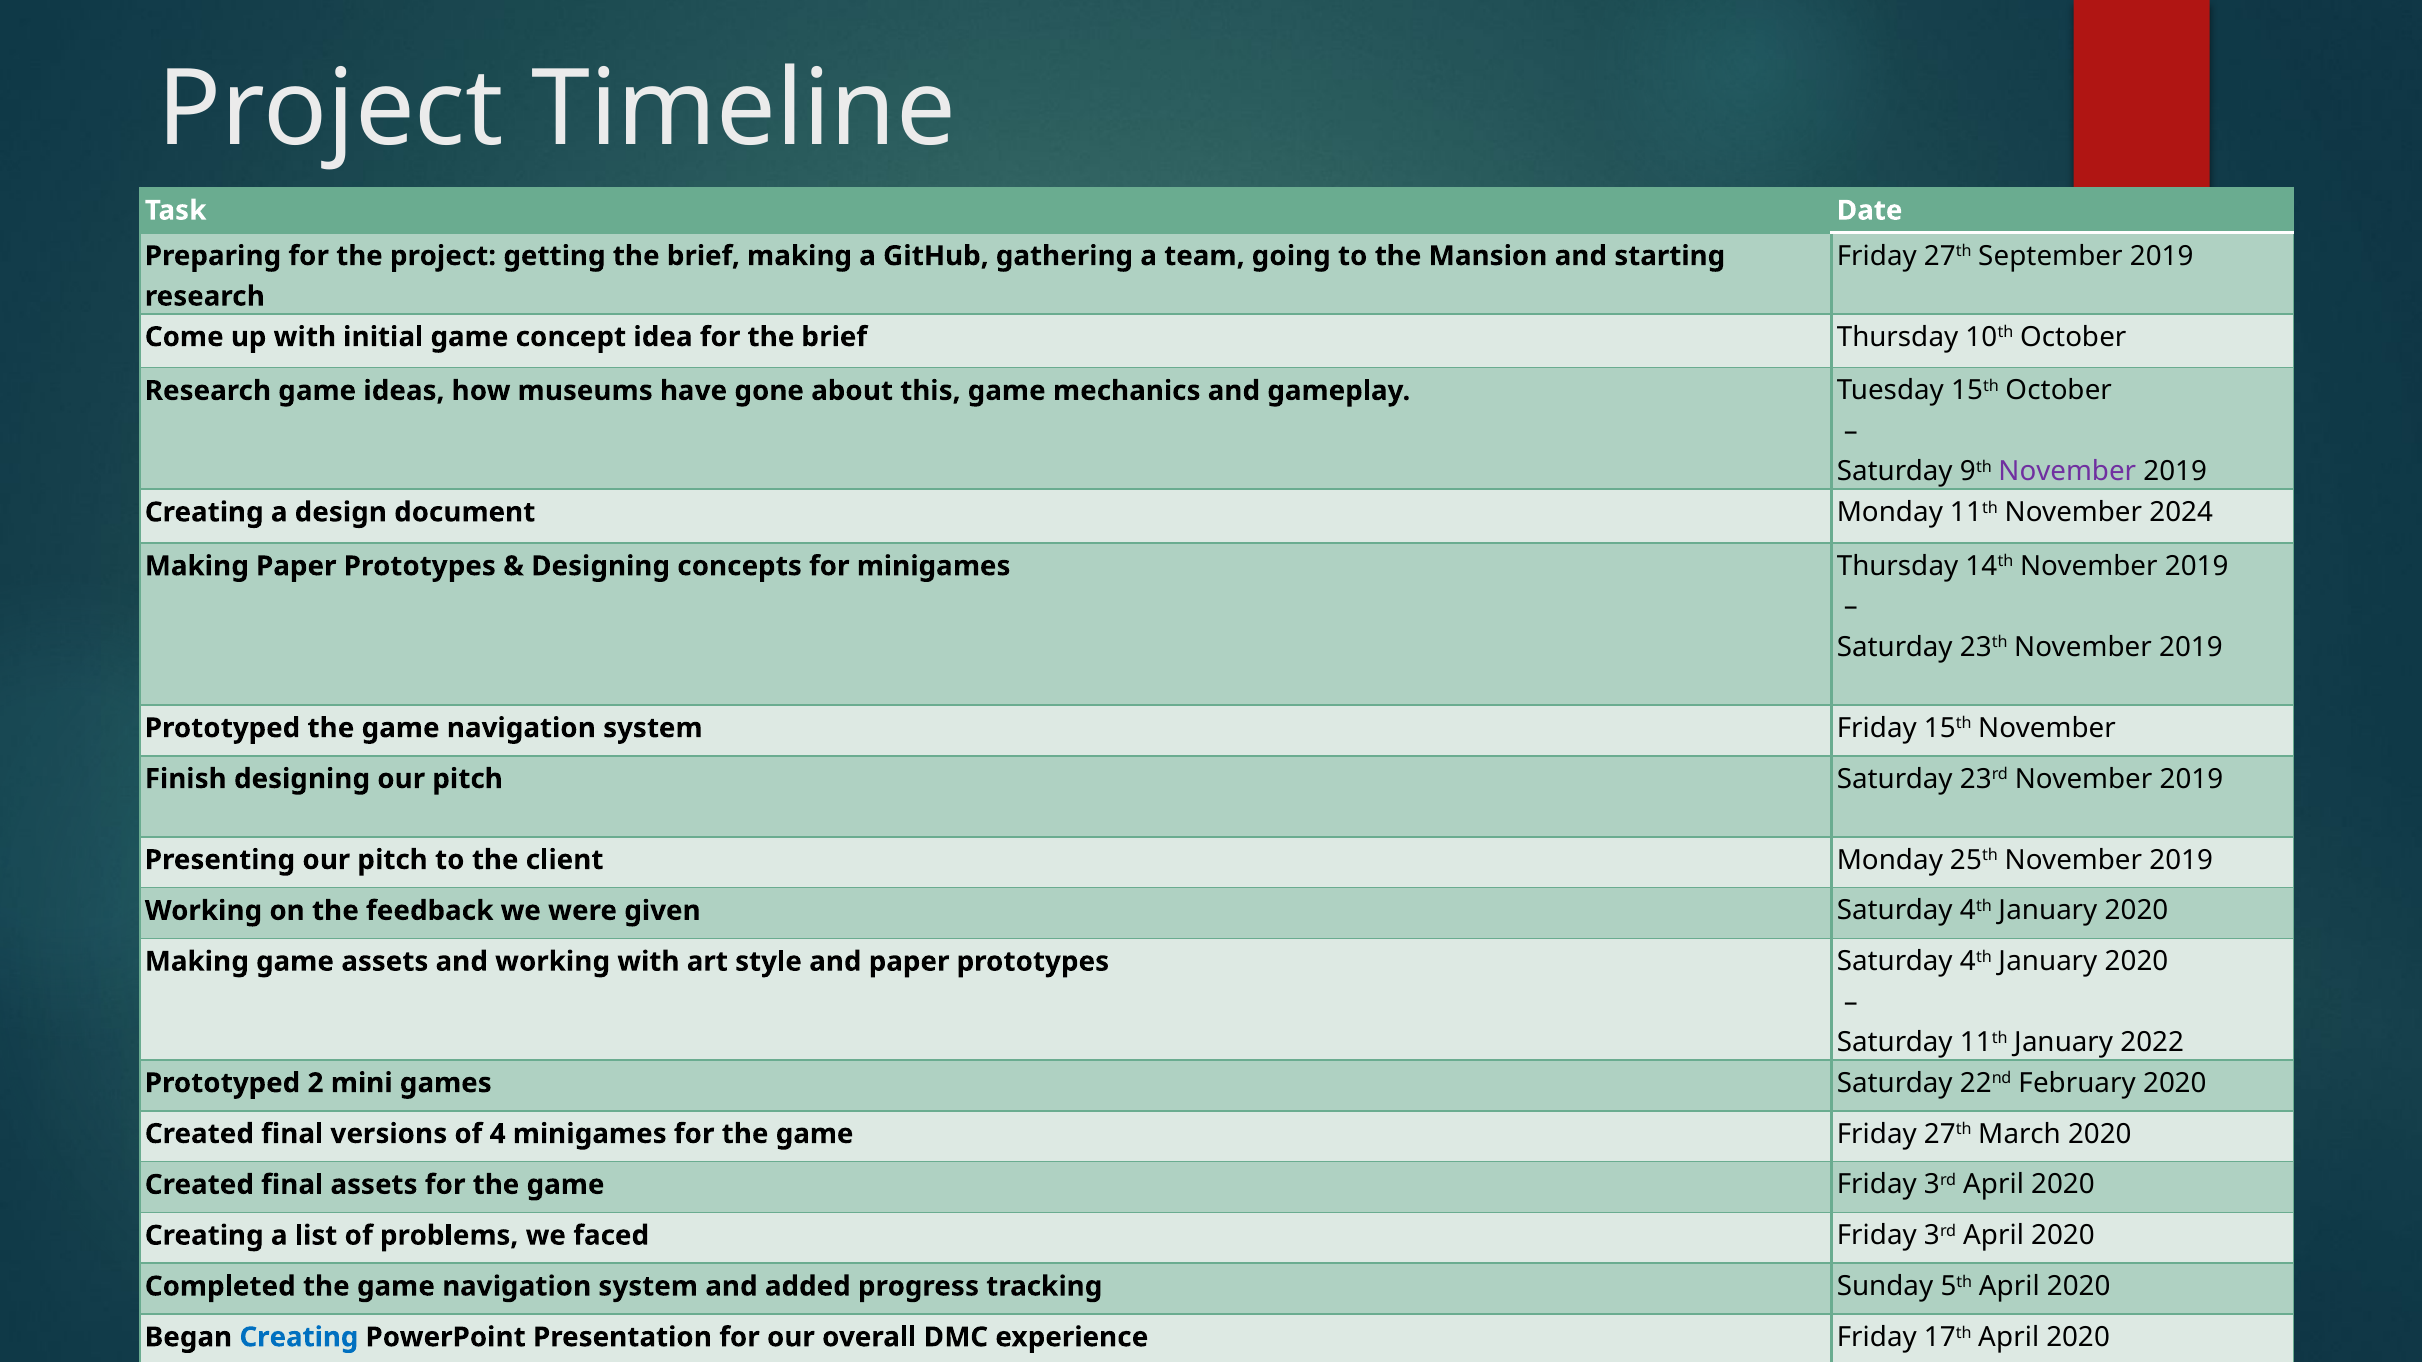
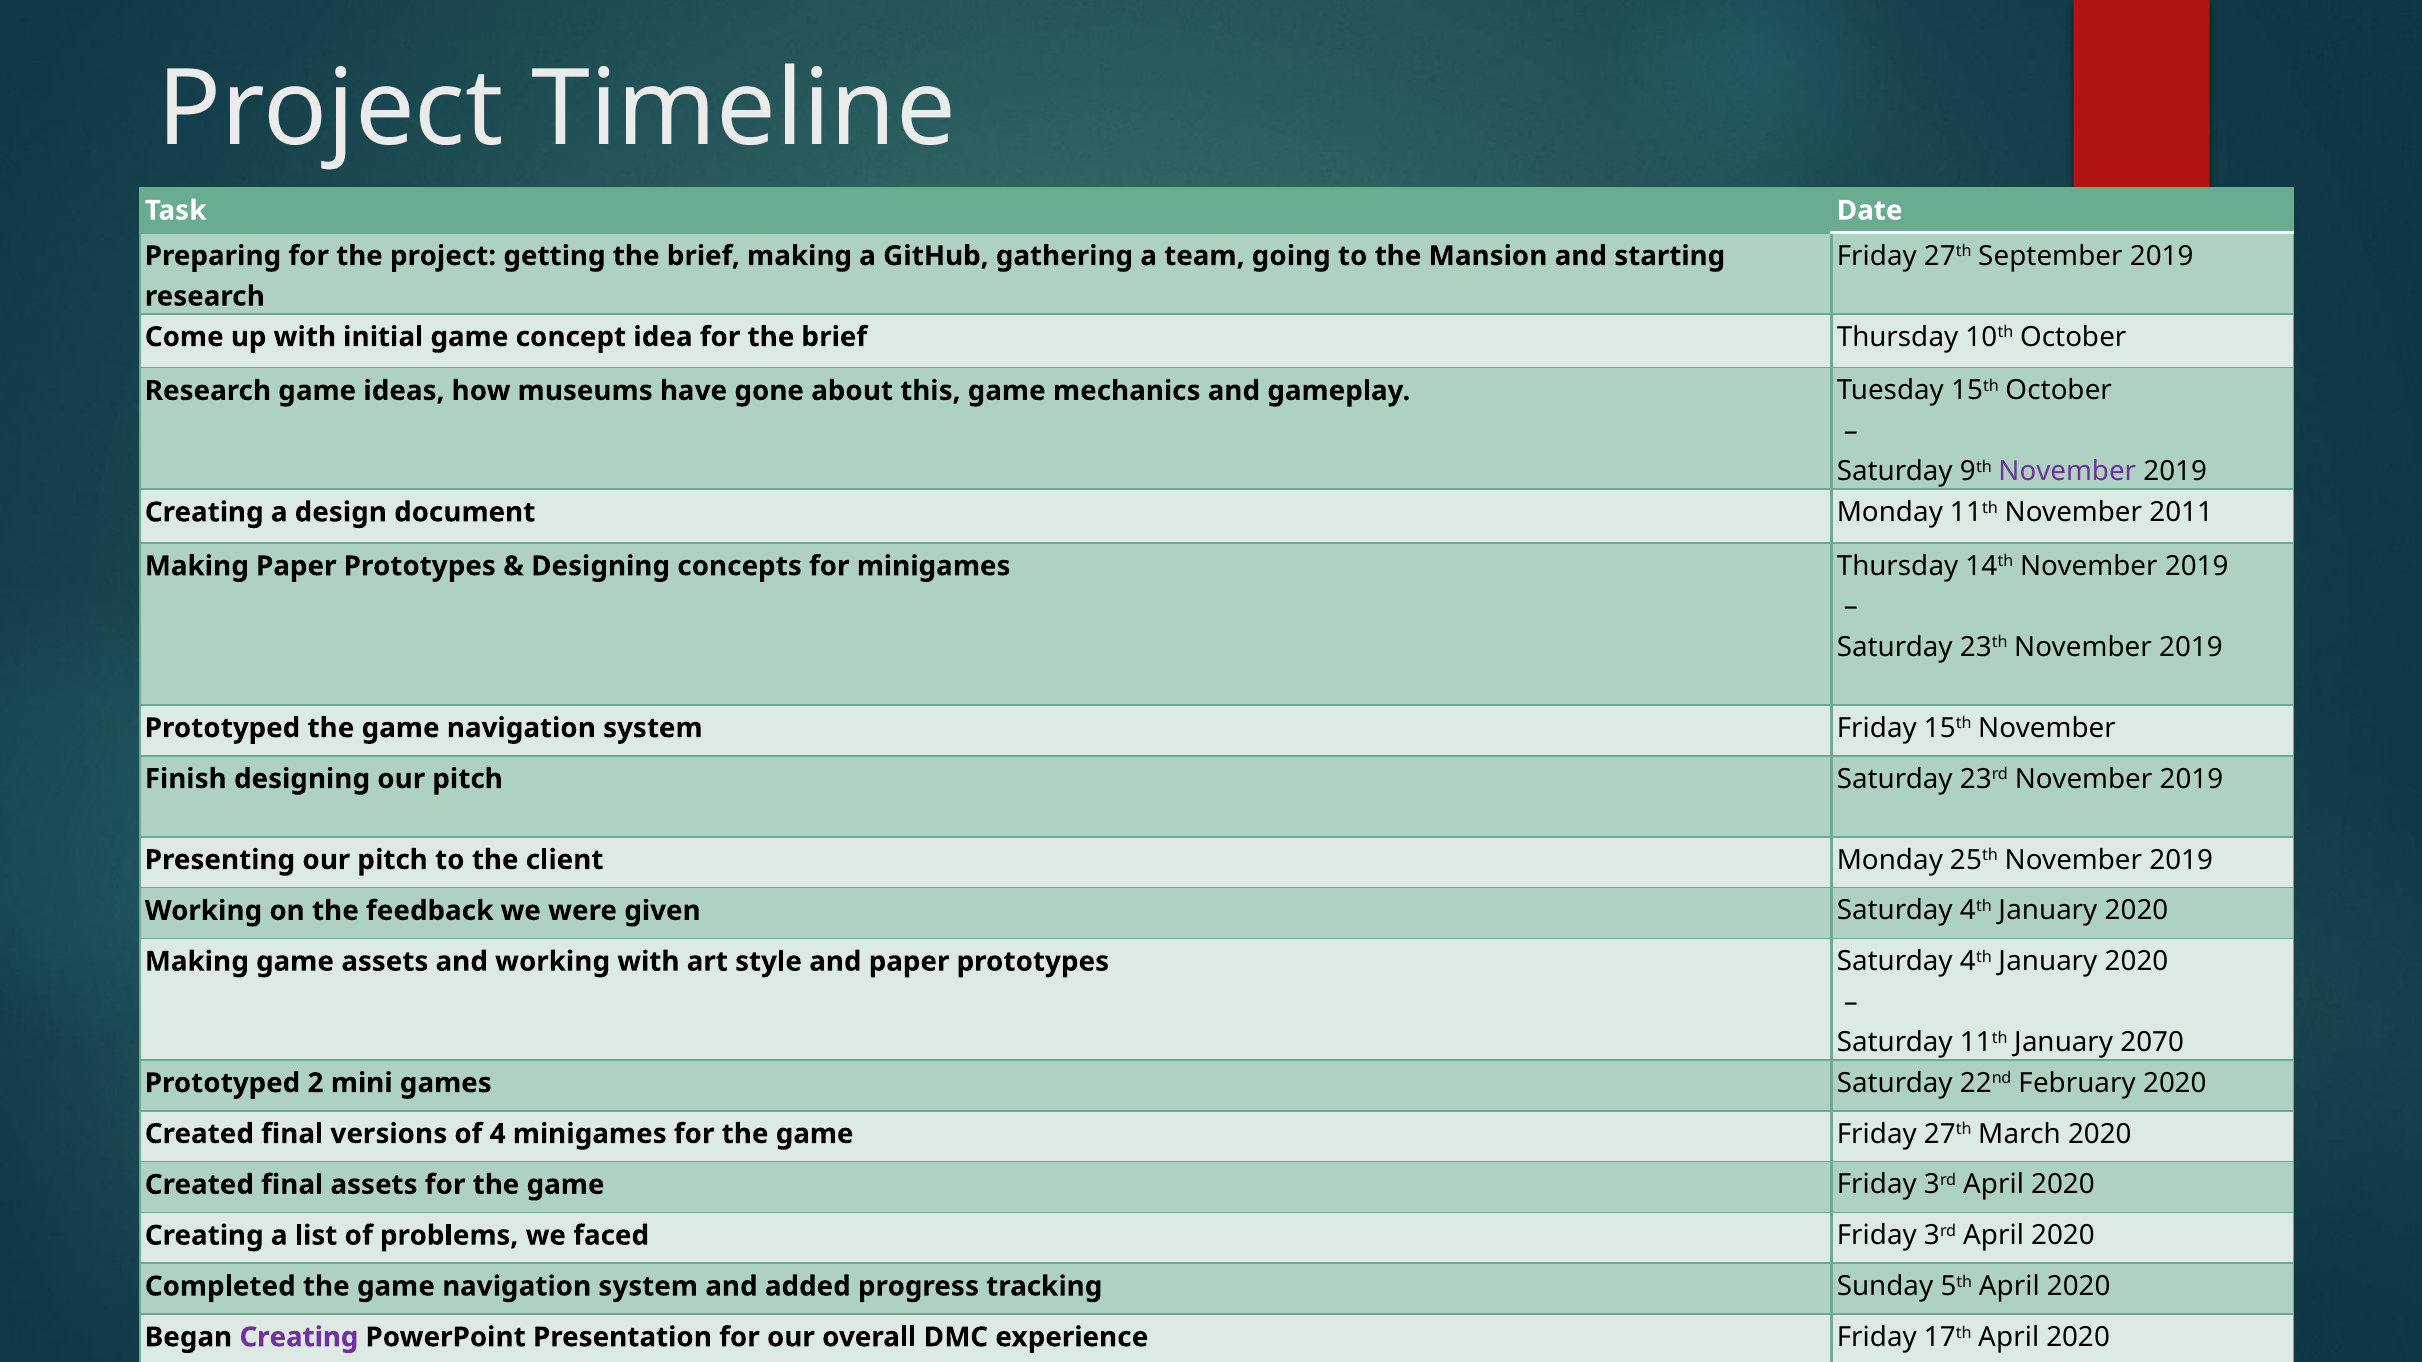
2024: 2024 -> 2011 (2181, 512)
2022: 2022 -> 2070 (2152, 1043)
Creating colour: blue -> purple (299, 1338)
